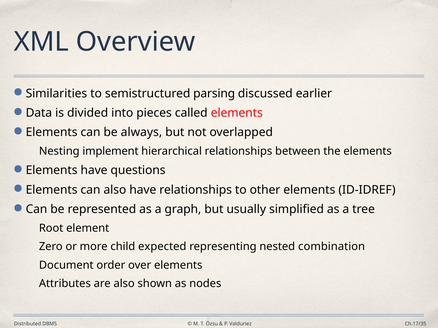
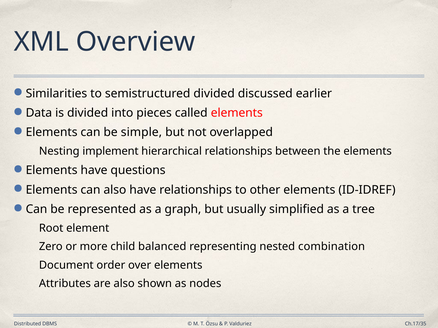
semistructured parsing: parsing -> divided (214, 94)
always: always -> simple (141, 133)
expected: expected -> balanced (162, 247)
